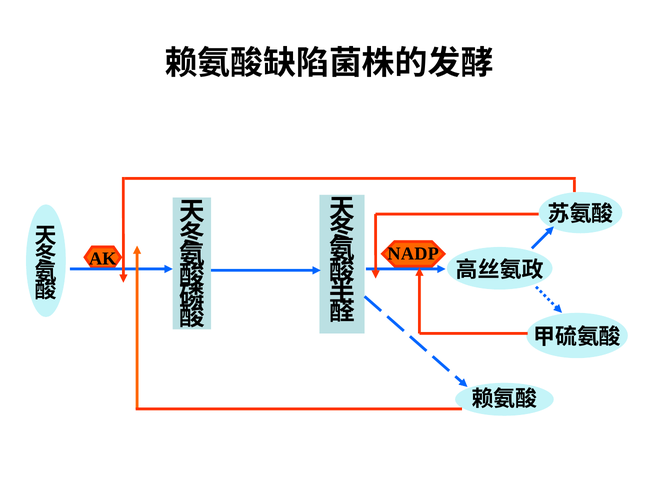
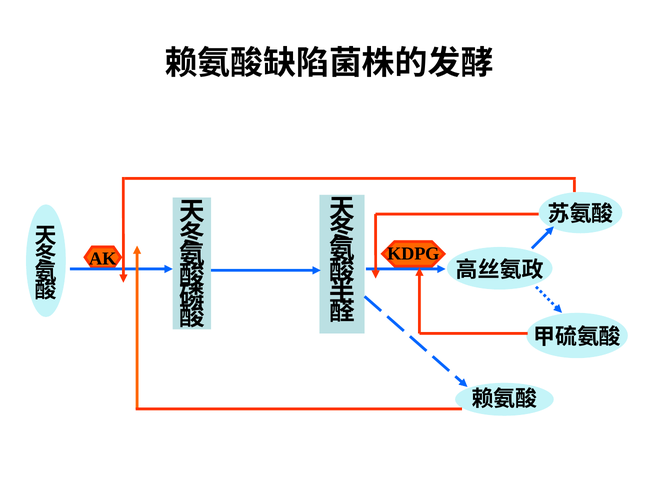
NADP: NADP -> KDPG (413, 253)
